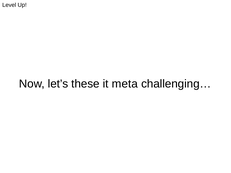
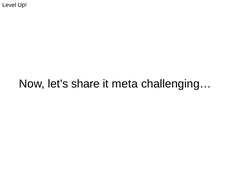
these: these -> share (85, 84)
